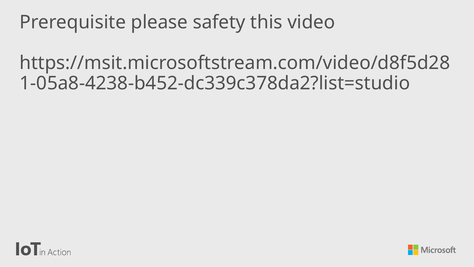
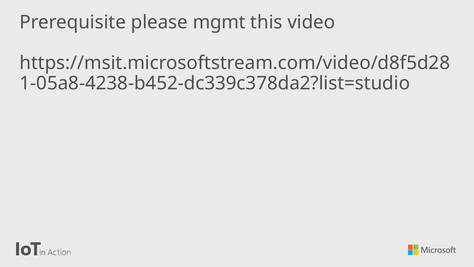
safety: safety -> mgmt (219, 22)
